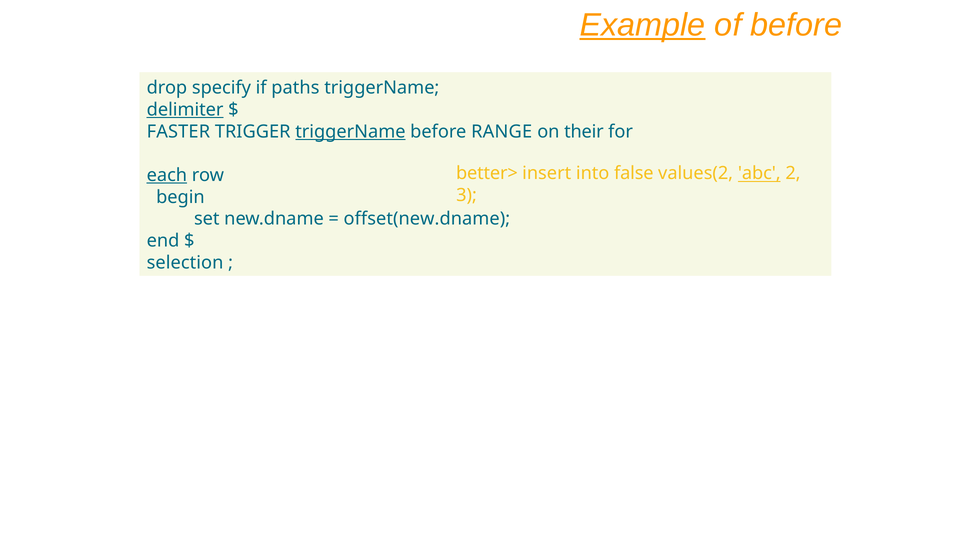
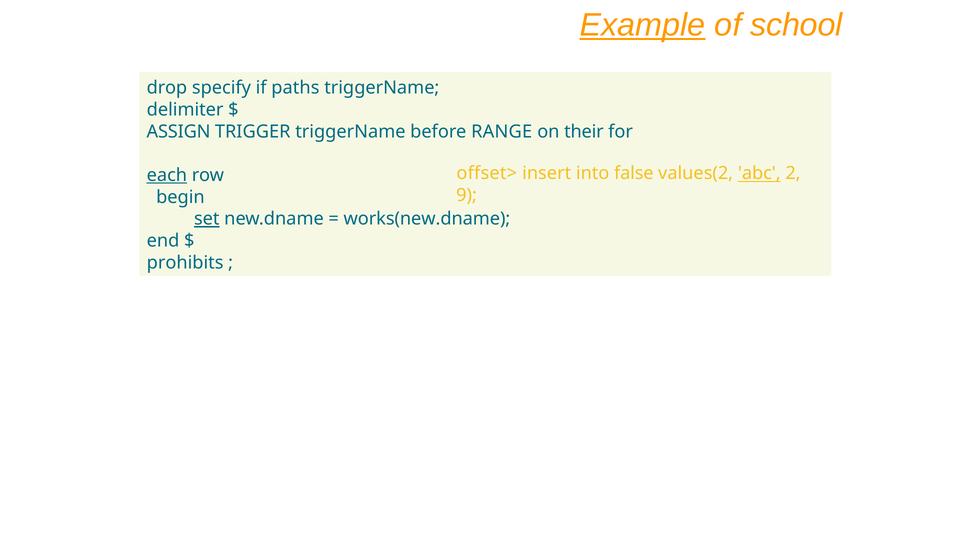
of before: before -> school (796, 25)
delimiter underline: present -> none (185, 110)
FASTER: FASTER -> ASSIGN (179, 132)
triggerName underline: present -> none (350, 132)
better>: better> -> offset> (487, 174)
3: 3 -> 9 (467, 195)
set underline: none -> present (207, 219)
offset(new.dname: offset(new.dname -> works(new.dname (427, 219)
selection: selection -> prohibits (185, 263)
